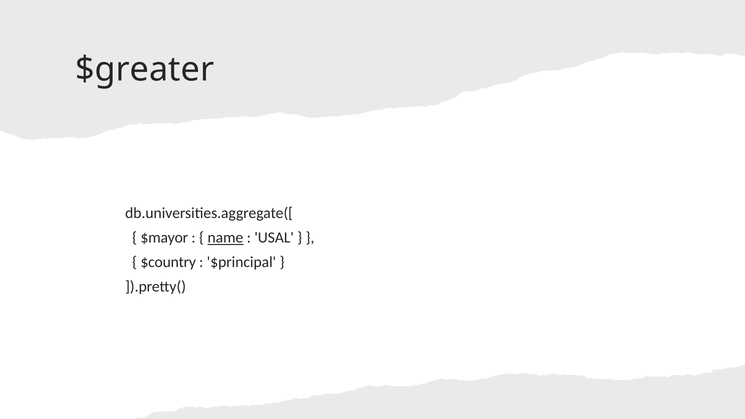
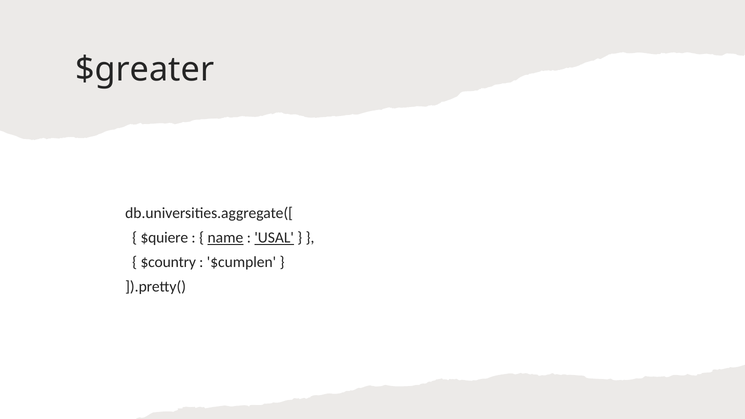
$mayor: $mayor -> $quiere (164, 238)
USAL underline: none -> present (274, 238)
$principal: $principal -> $cumplen (241, 262)
